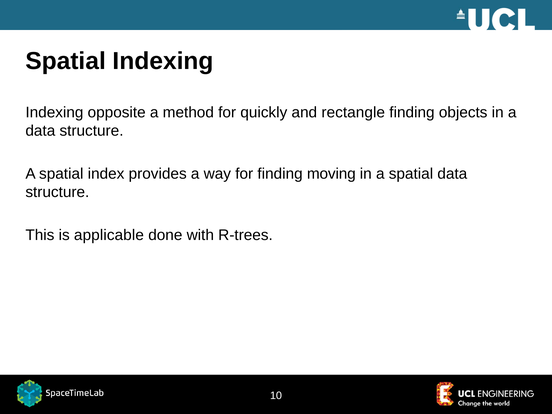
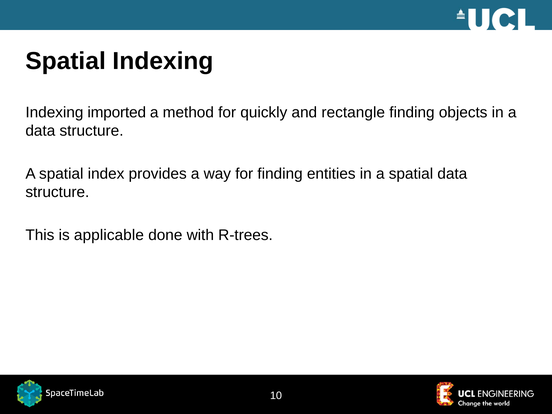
opposite: opposite -> imported (117, 112)
moving: moving -> entities (331, 174)
